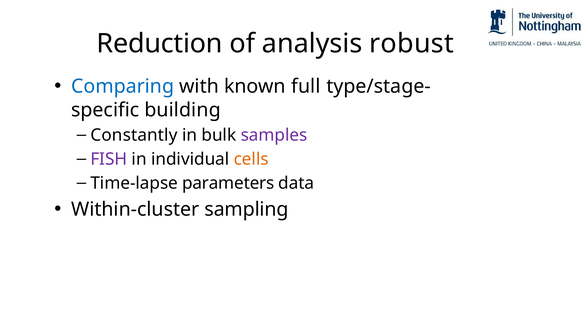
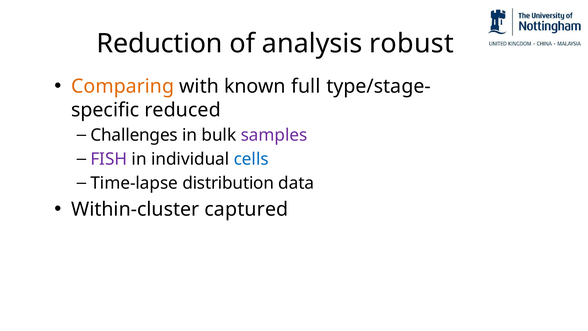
Comparing colour: blue -> orange (123, 86)
building: building -> reduced (183, 110)
Constantly: Constantly -> Challenges (134, 135)
cells colour: orange -> blue (251, 159)
parameters: parameters -> distribution (228, 183)
sampling: sampling -> captured (246, 209)
